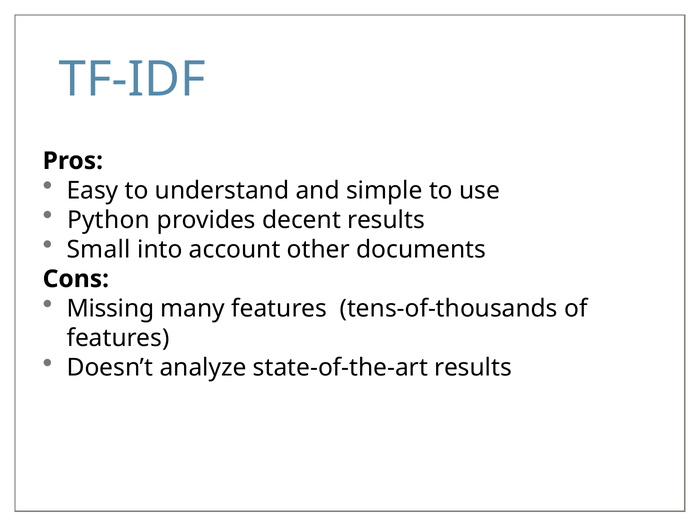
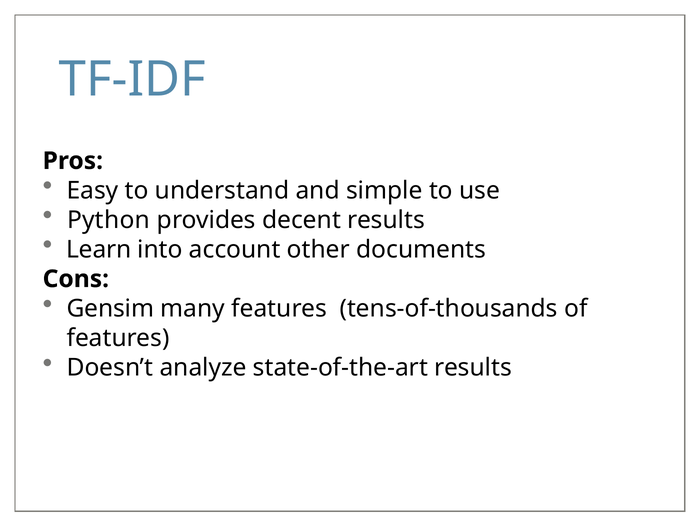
Small: Small -> Learn (99, 249)
Missing: Missing -> Gensim (110, 309)
